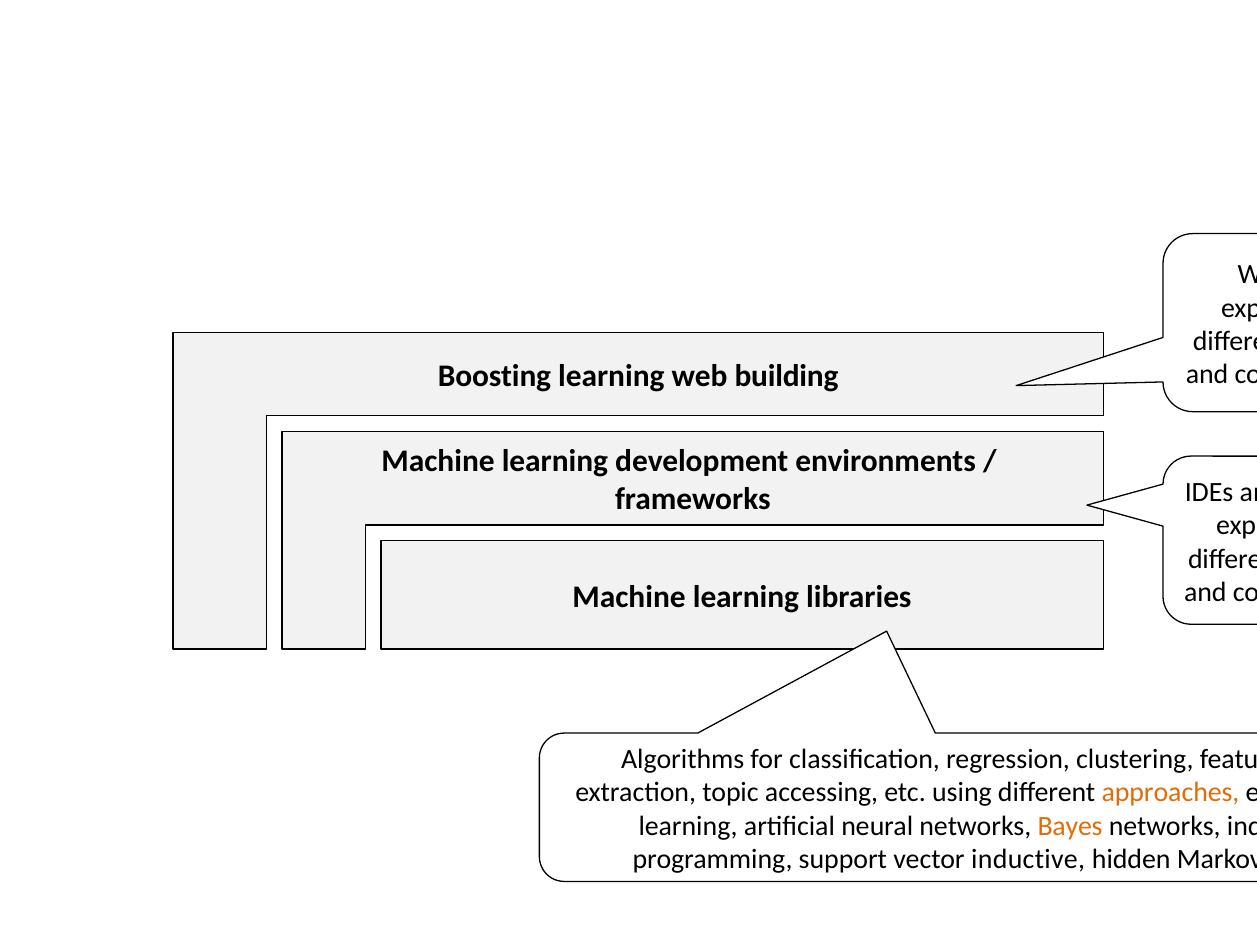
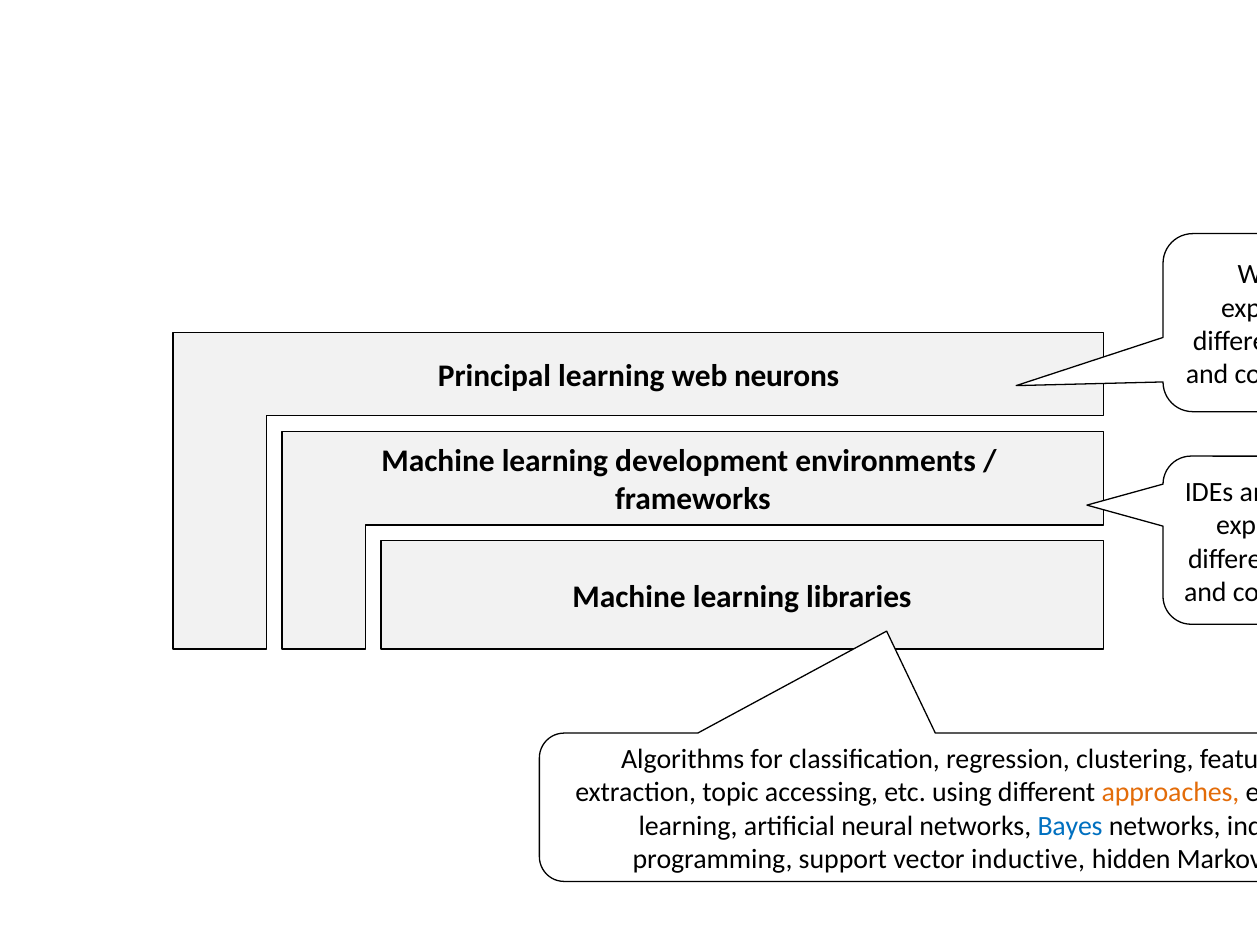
Boosting: Boosting -> Principal (494, 377)
building: building -> neurons (787, 377)
Bayes colour: orange -> blue (1070, 827)
